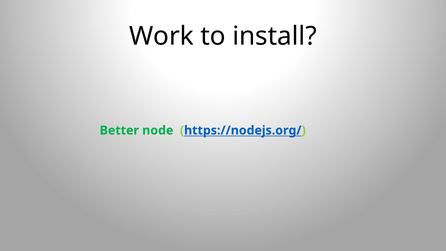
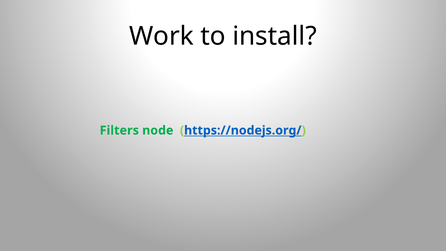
Better: Better -> Filters (119, 130)
